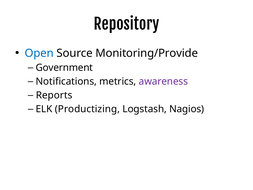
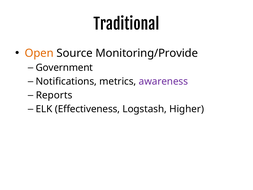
Repository: Repository -> Traditional (126, 24)
Open colour: blue -> orange (39, 53)
Productizing: Productizing -> Effectiveness (87, 109)
Nagios: Nagios -> Higher (187, 109)
